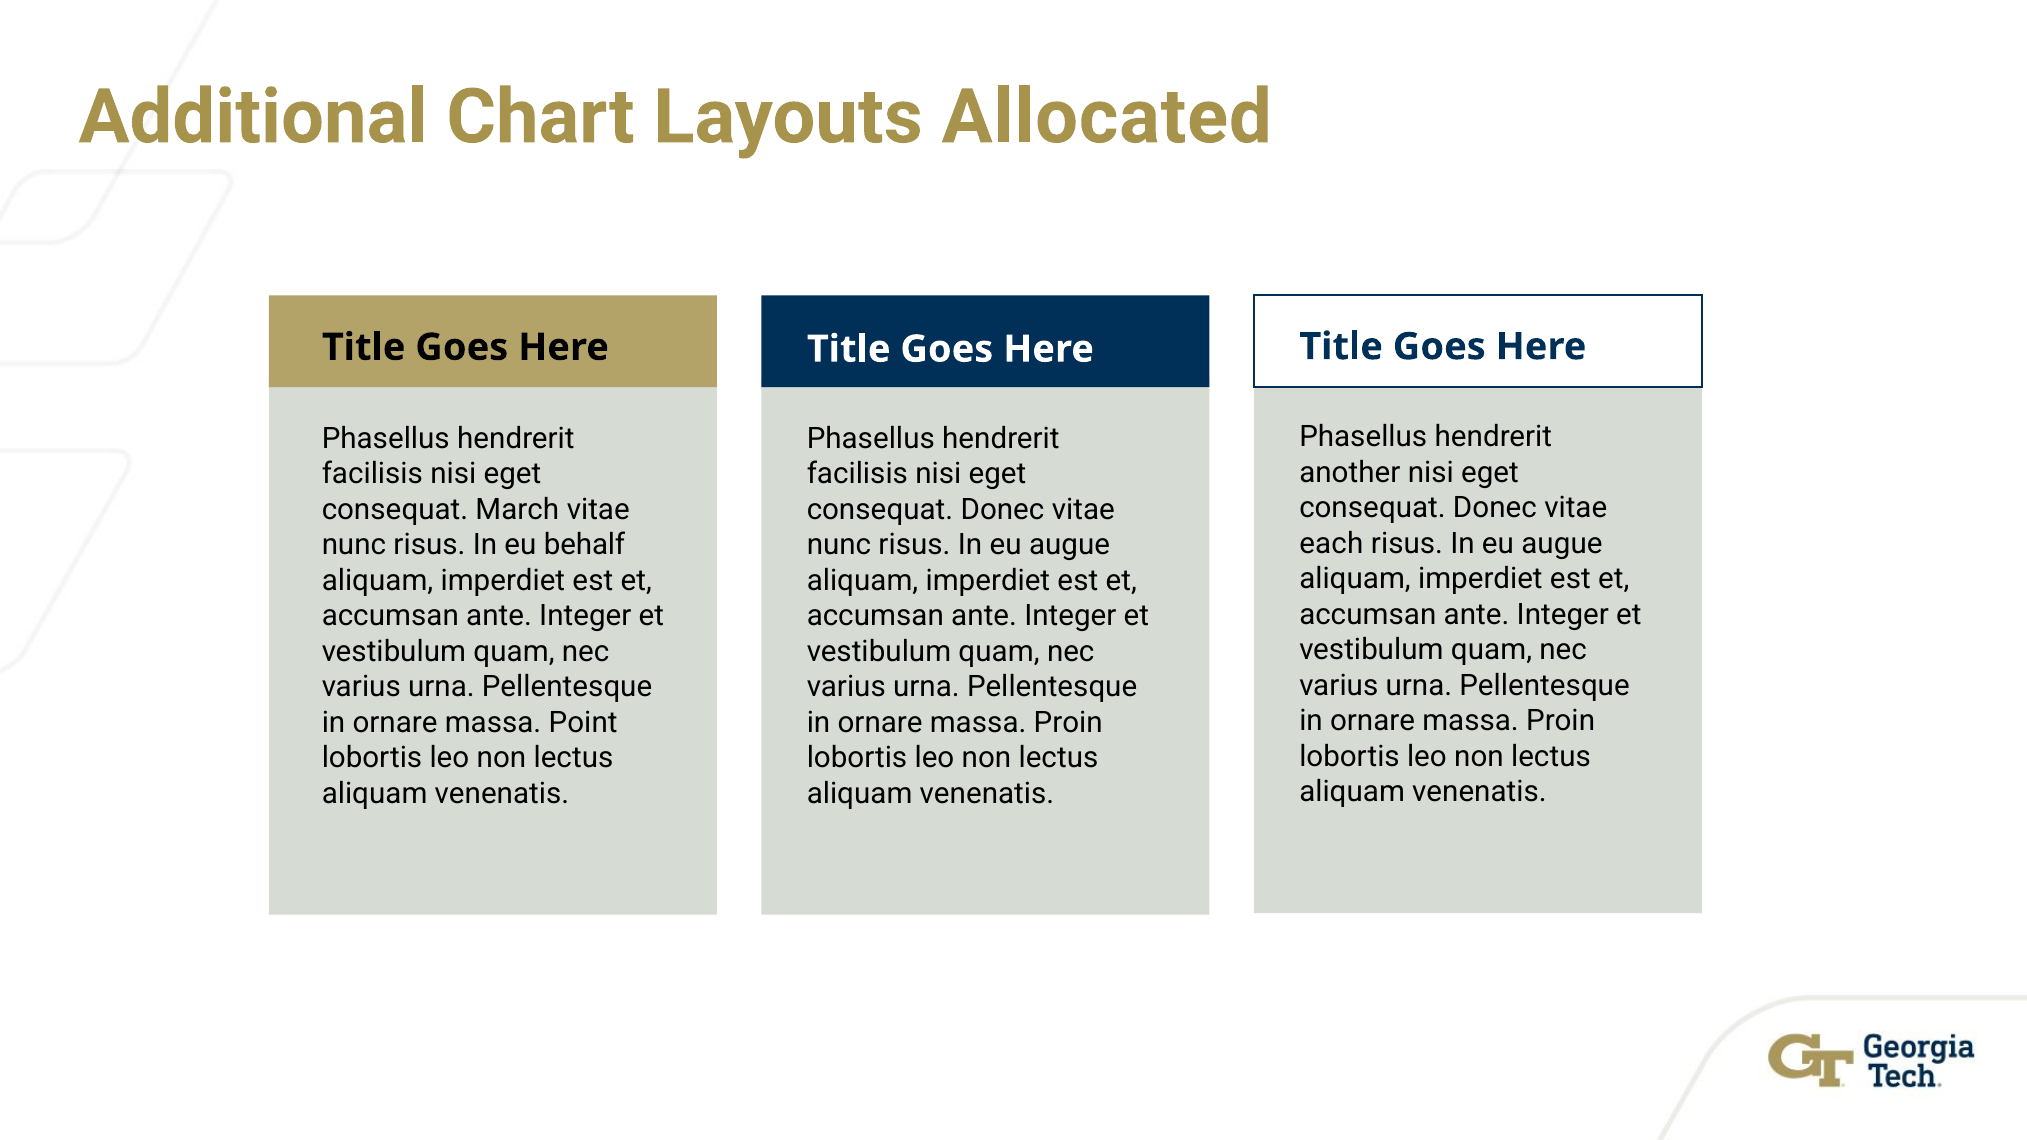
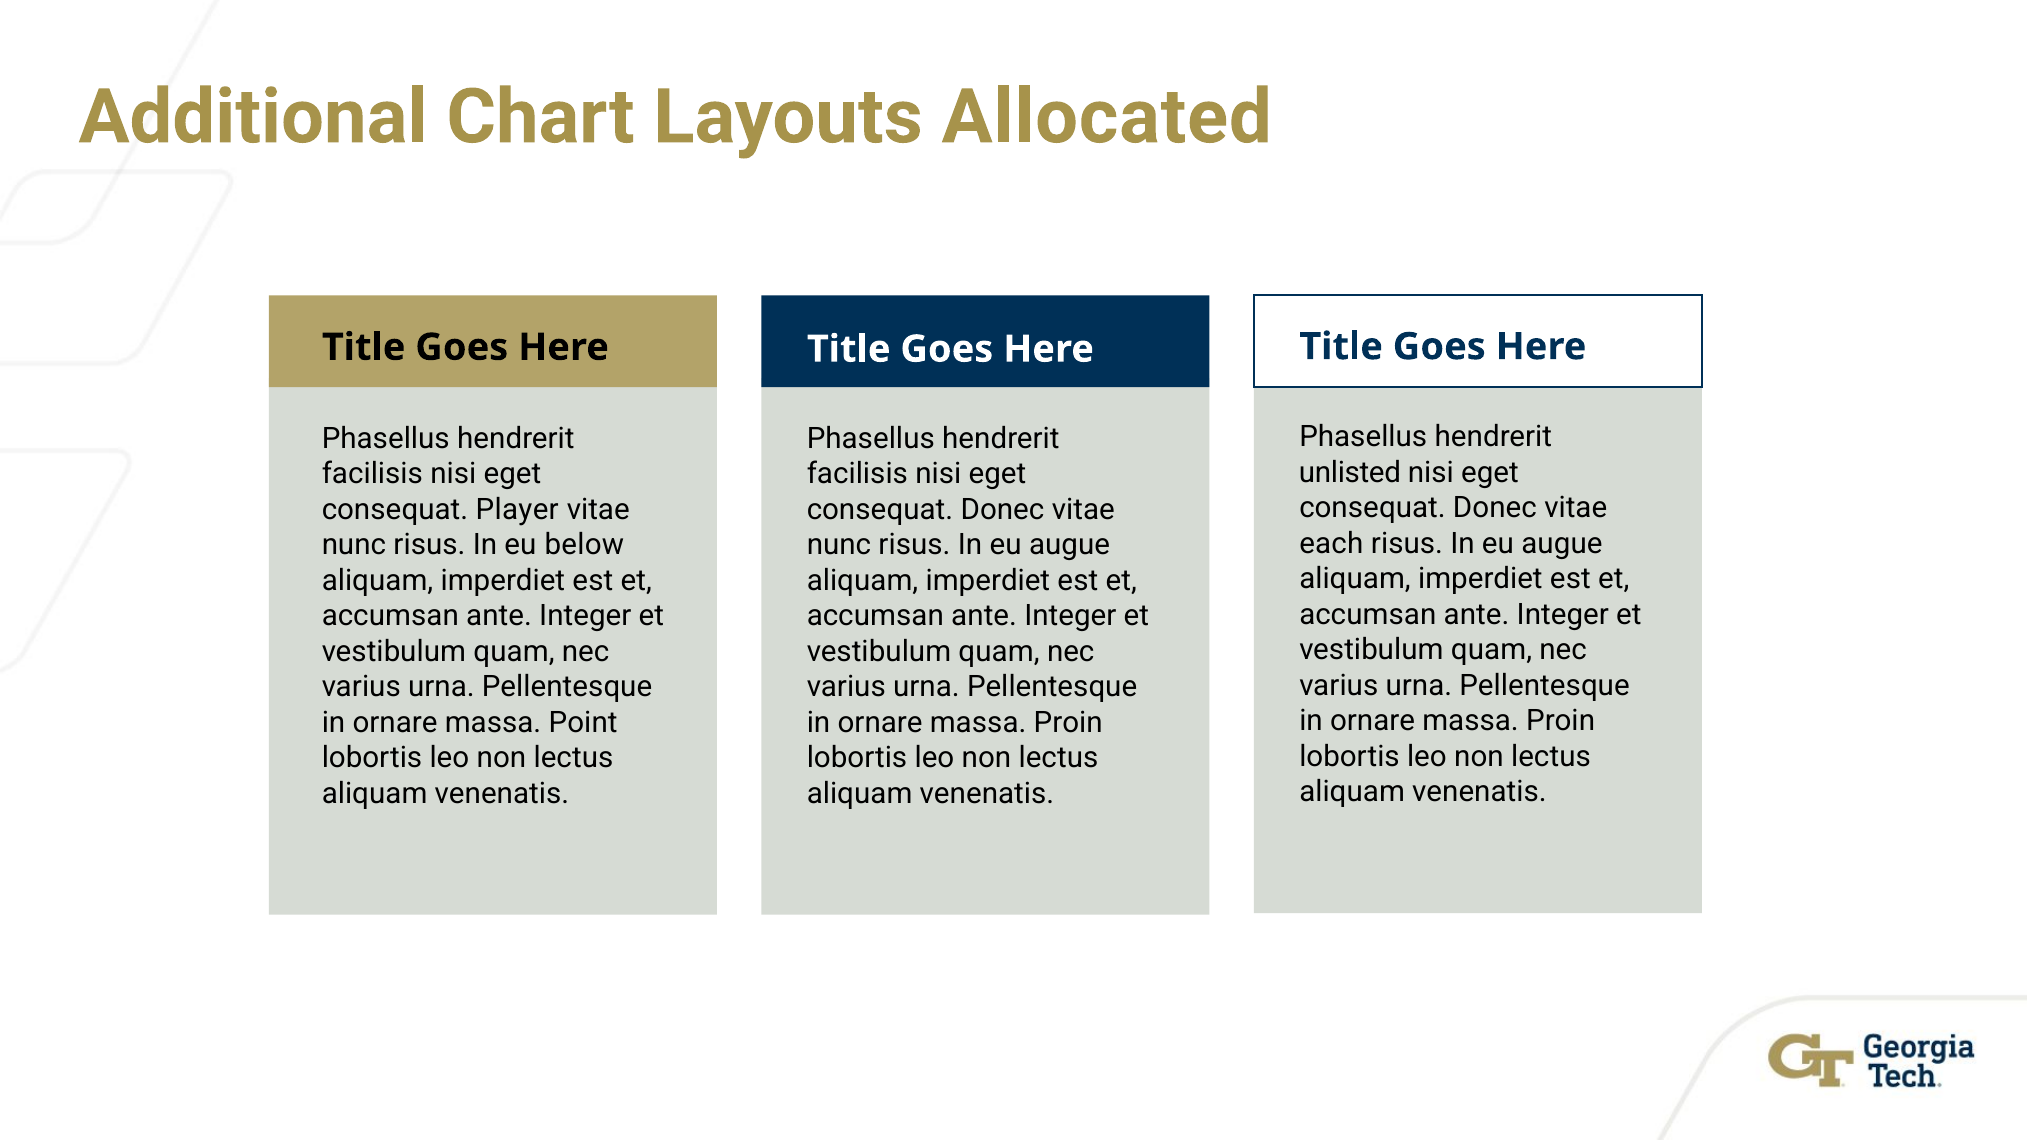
another: another -> unlisted (1350, 472)
March: March -> Player (517, 510)
behalf: behalf -> below (584, 545)
